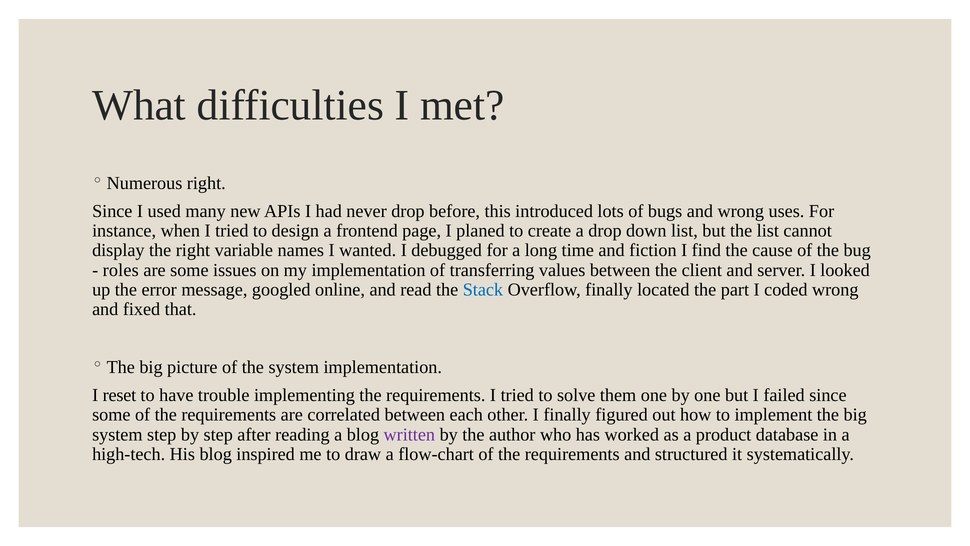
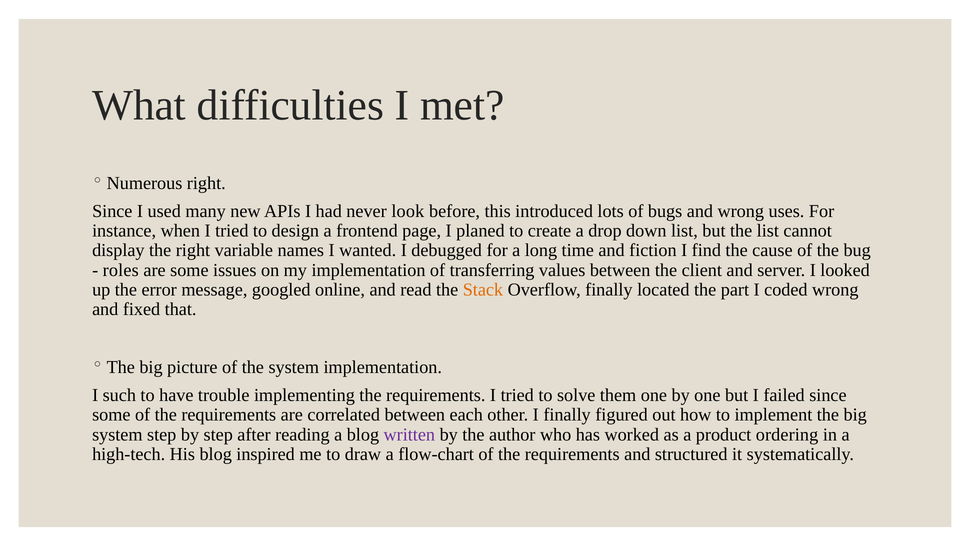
never drop: drop -> look (408, 211)
Stack colour: blue -> orange (483, 290)
reset: reset -> such (119, 395)
database: database -> ordering (787, 434)
